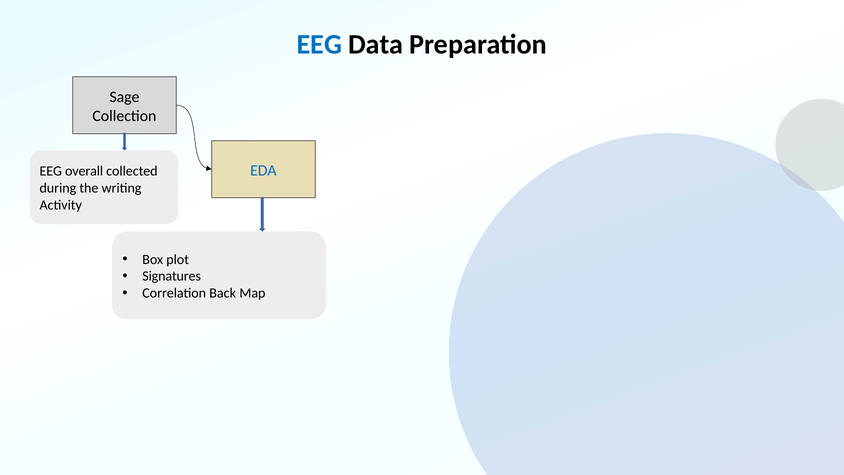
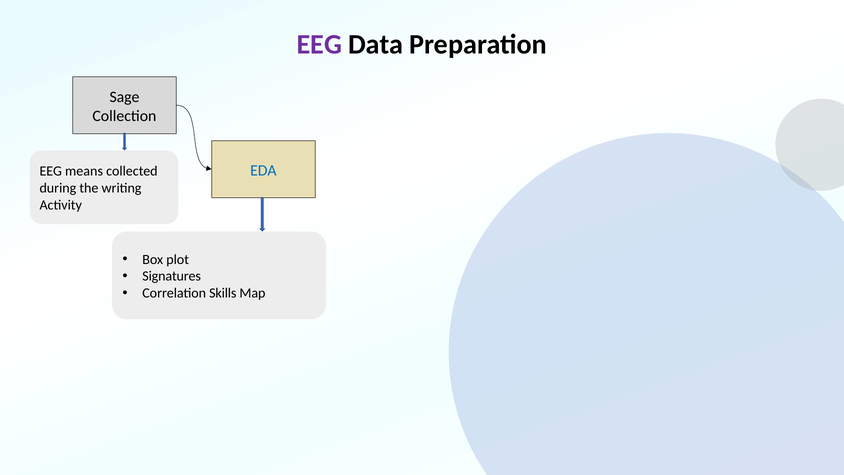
EEG colour: blue -> purple (319, 44)
overall: overall -> means (84, 171)
Back: Back -> Skills (223, 293)
